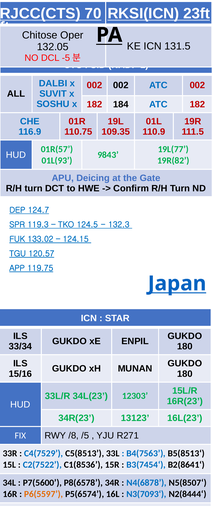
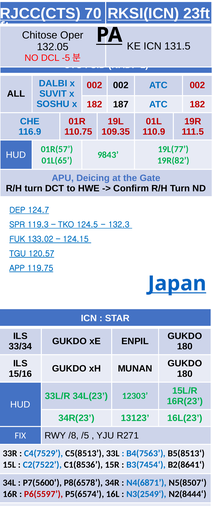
184: 184 -> 187 (121, 105)
01L(93: 01L(93 -> 01L(65 (57, 161)
N4(6878: N4(6878 -> N4(6871 (146, 484)
P6(5597 colour: orange -> red (44, 495)
N3(7093‘: N3(7093‘ -> N3(2549‘ (146, 495)
